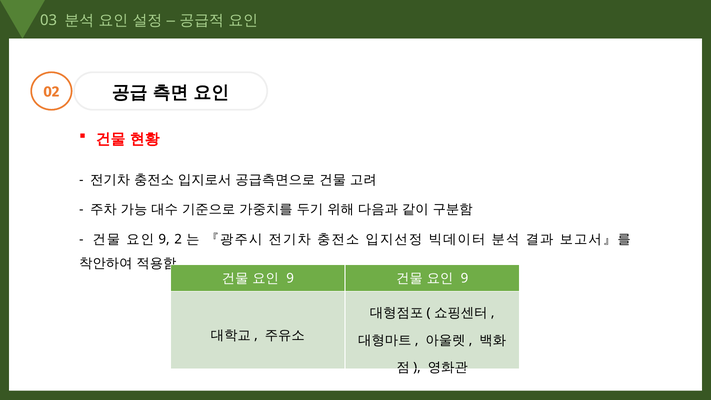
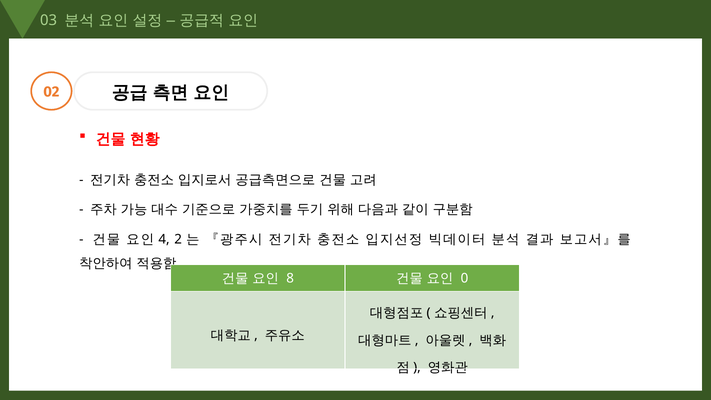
9: 9 -> 4 (164, 239)
9: 9 -> 8 (290, 279)
9: 9 -> 0 (465, 279)
